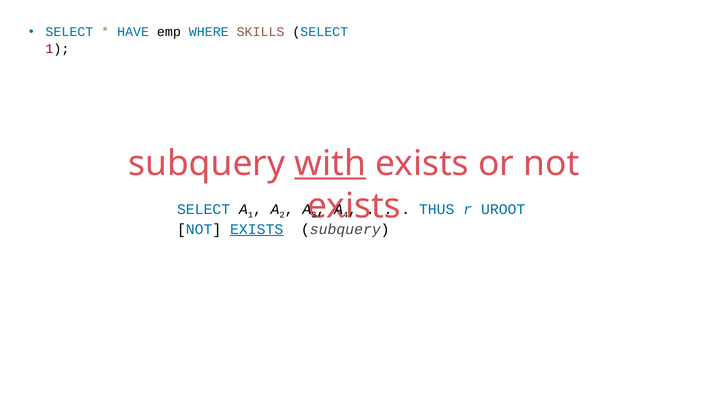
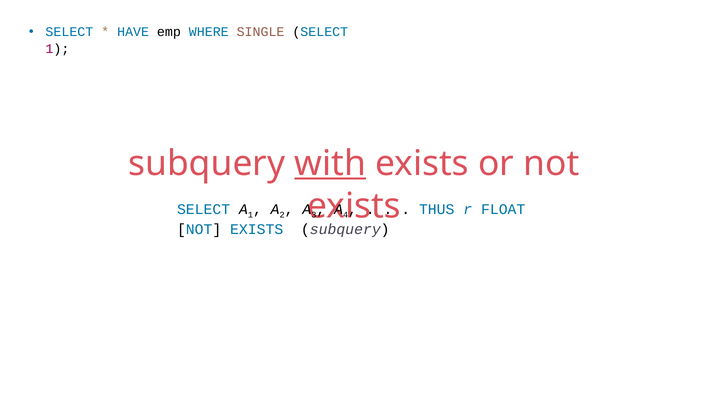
SKILLS: SKILLS -> SINGLE (261, 32)
UROOT: UROOT -> FLOAT (503, 209)
EXISTS underline: present -> none (257, 229)
